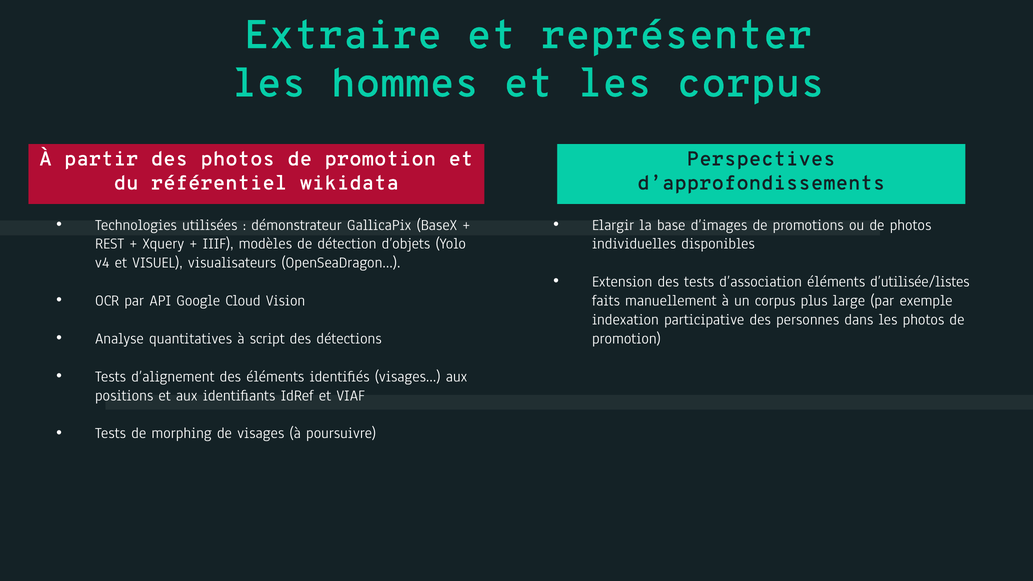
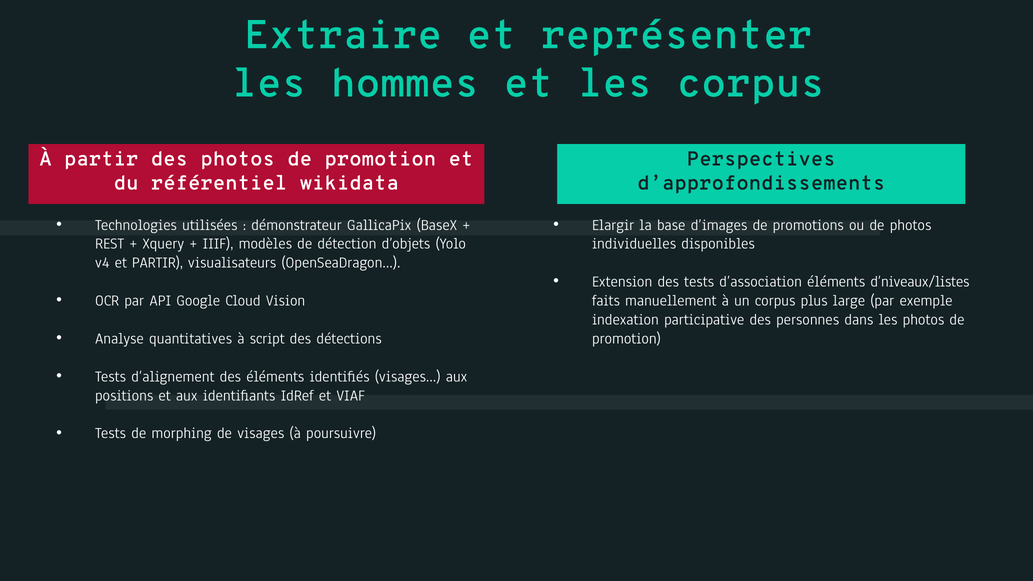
et VISUEL: VISUEL -> PARTIR (158, 263)
d’utilisée/listes: d’utilisée/listes -> d’niveaux/listes (920, 282)
